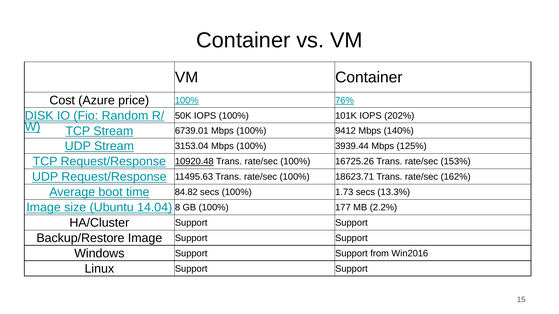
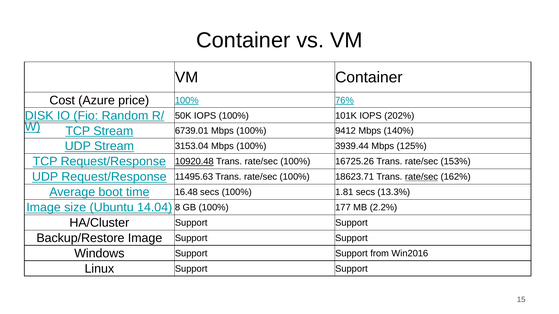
rate/sec underline: none -> present (421, 177)
84.82: 84.82 -> 16.48 (186, 192)
1.73: 1.73 -> 1.81 (344, 192)
